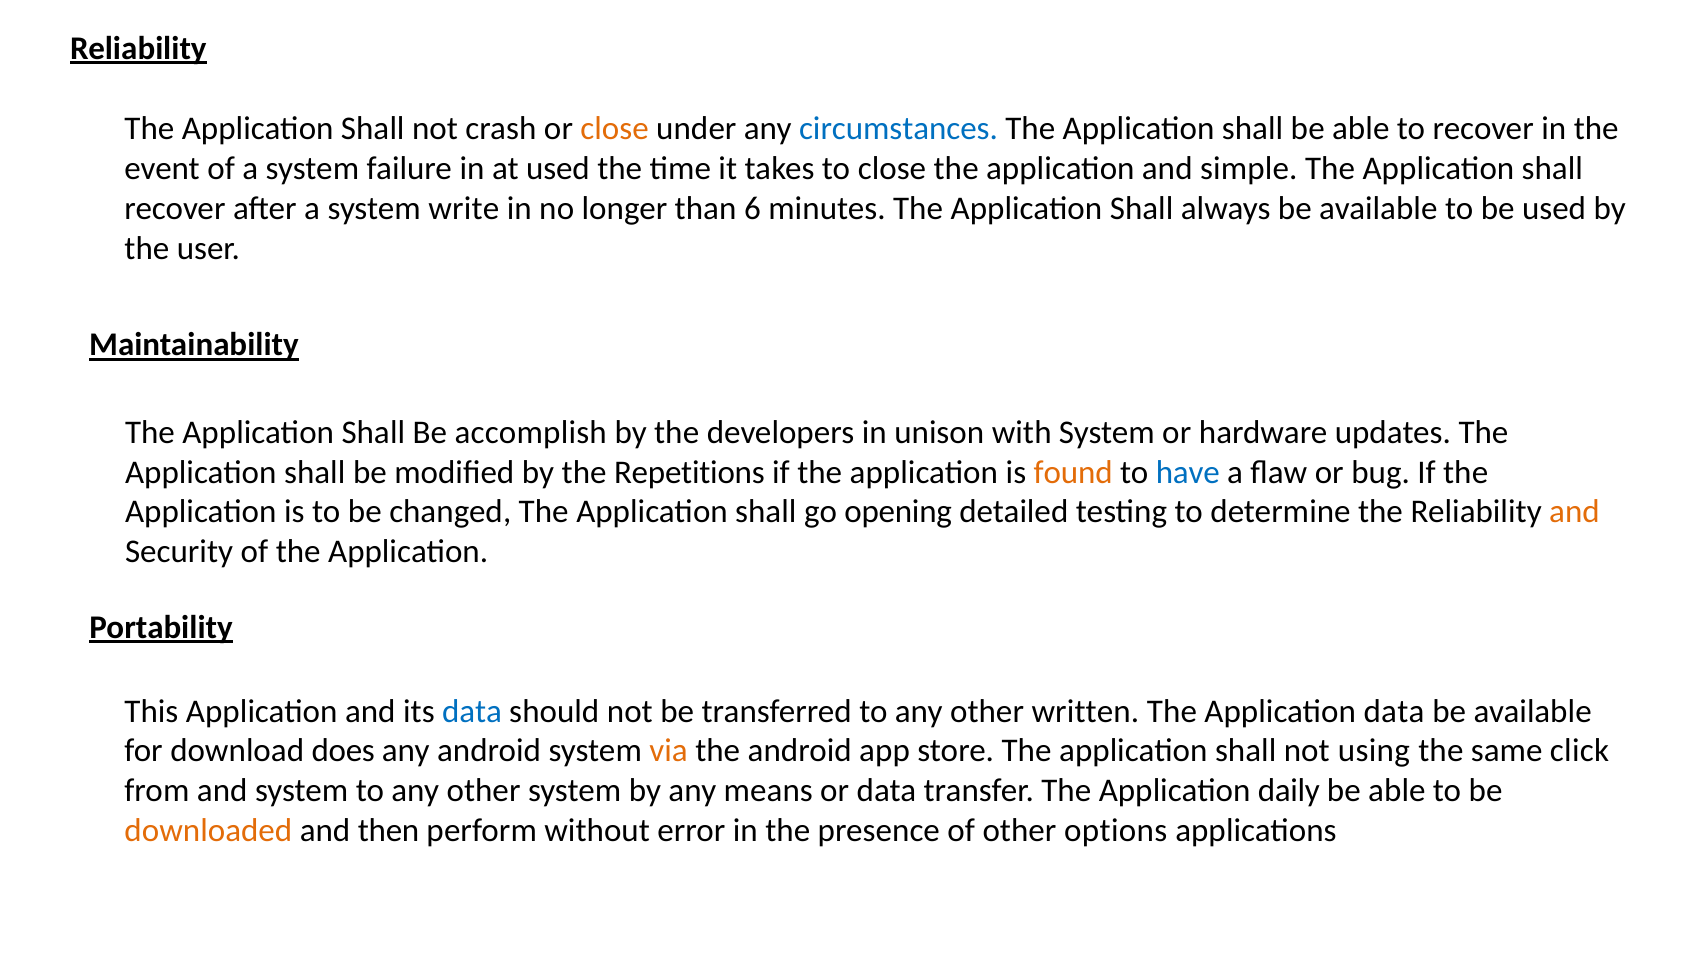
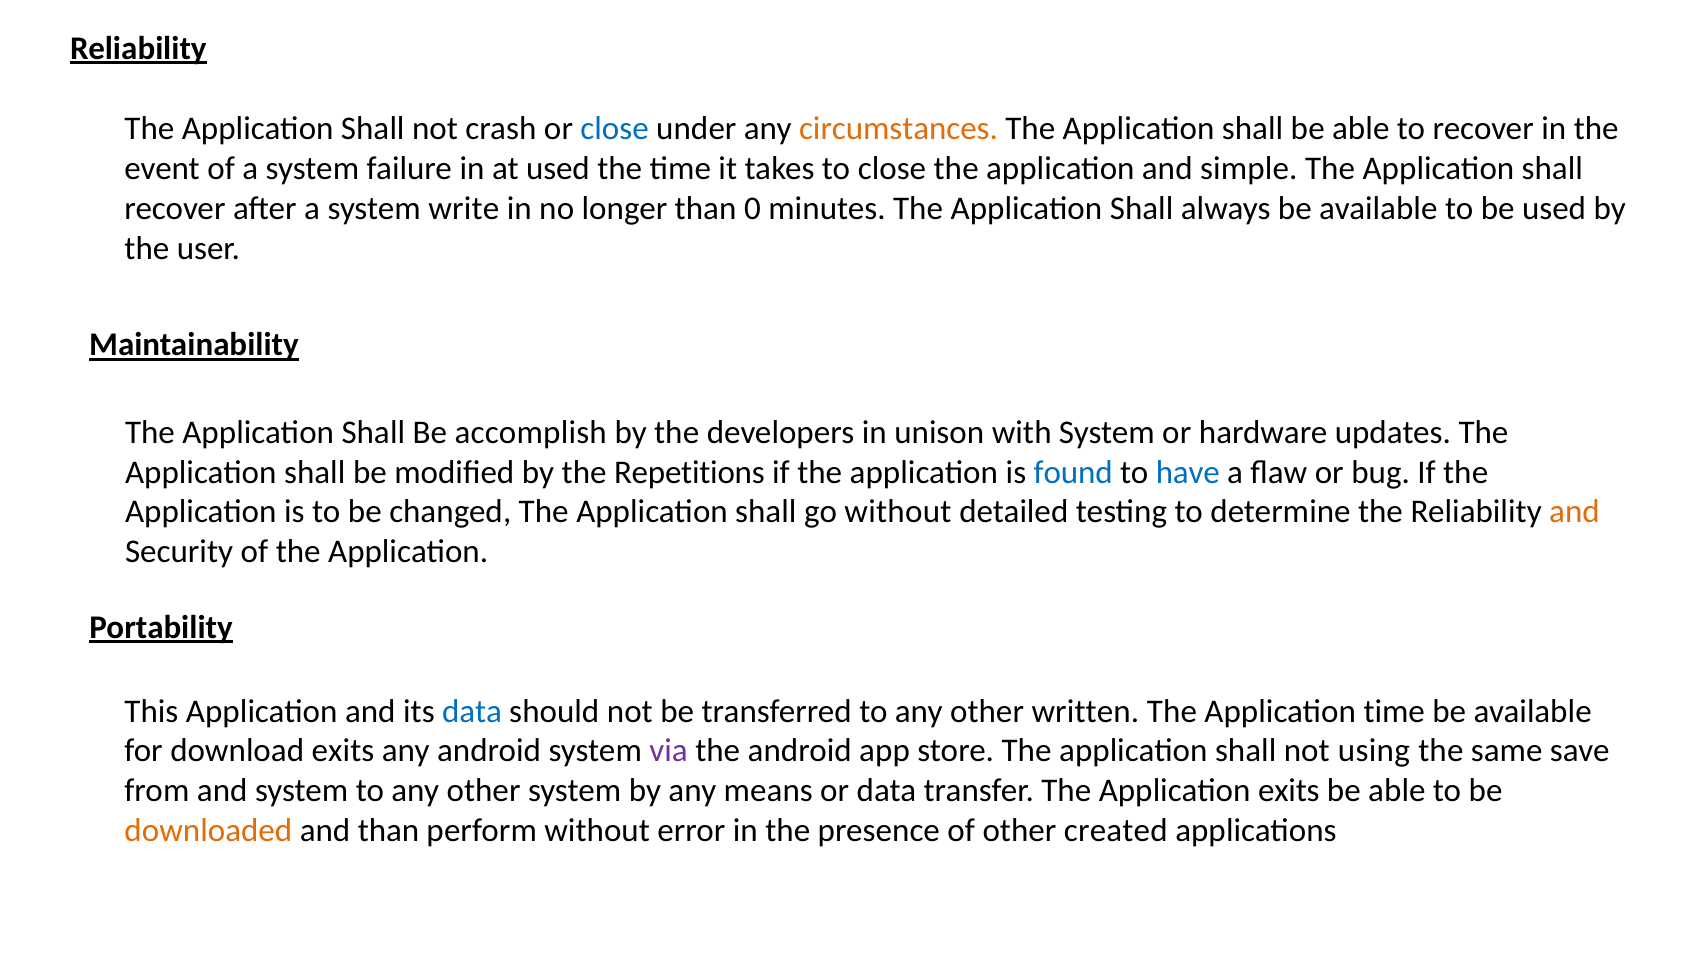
close colour: orange -> blue (615, 129)
circumstances colour: blue -> orange (898, 129)
6: 6 -> 0 (752, 208)
found colour: orange -> blue (1073, 472)
go opening: opening -> without (898, 512)
Application data: data -> time (1394, 711)
download does: does -> exits (343, 751)
via colour: orange -> purple (669, 751)
click: click -> save (1580, 751)
Application daily: daily -> exits (1289, 790)
and then: then -> than (389, 830)
options: options -> created (1116, 830)
